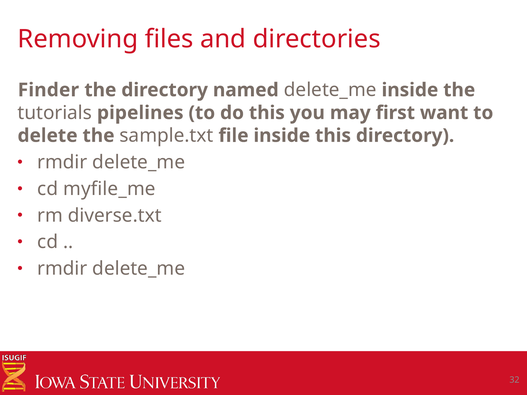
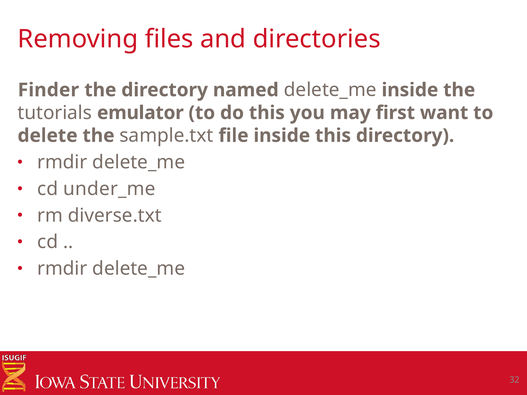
pipelines: pipelines -> emulator (140, 113)
myfile_me: myfile_me -> under_me (109, 189)
